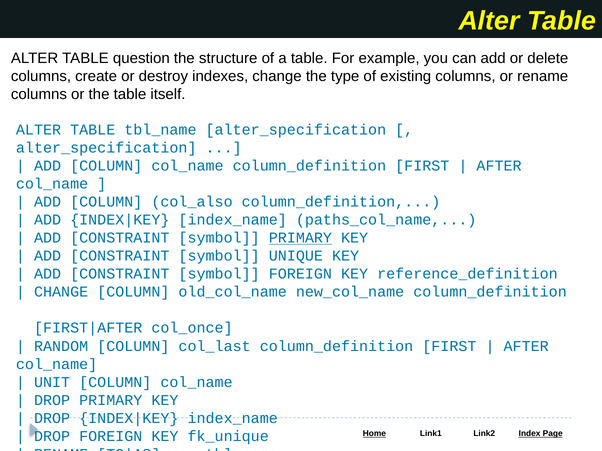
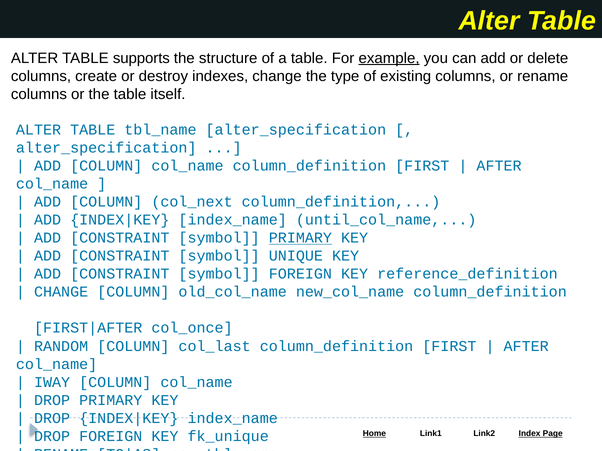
question: question -> supports (141, 58)
example underline: none -> present (389, 58)
col_also: col_also -> col_next (192, 202)
paths_col_name: paths_col_name -> until_col_name (386, 220)
UNIT: UNIT -> IWAY (52, 383)
